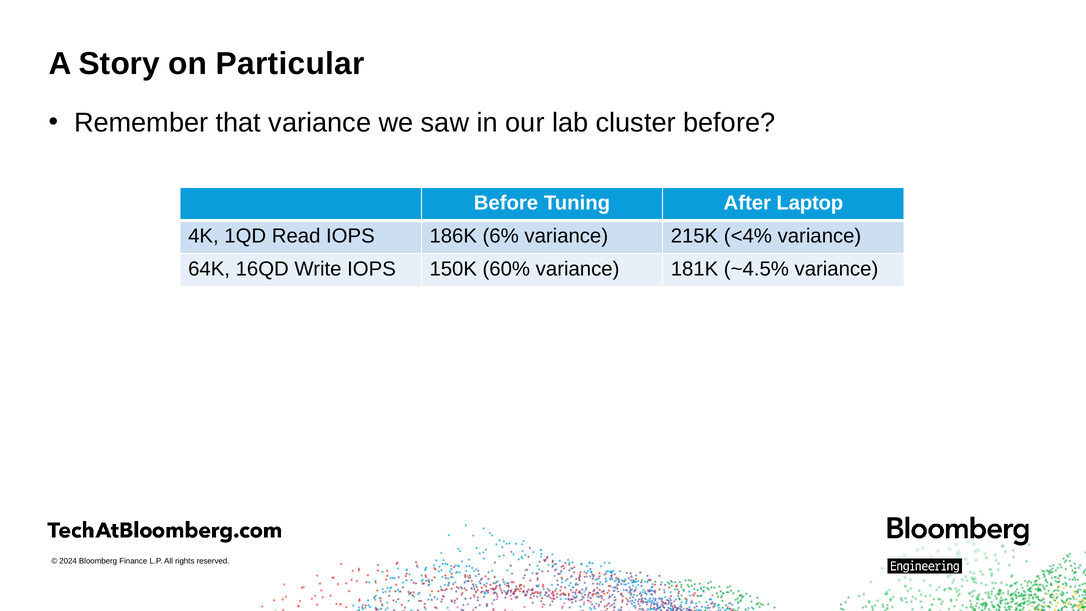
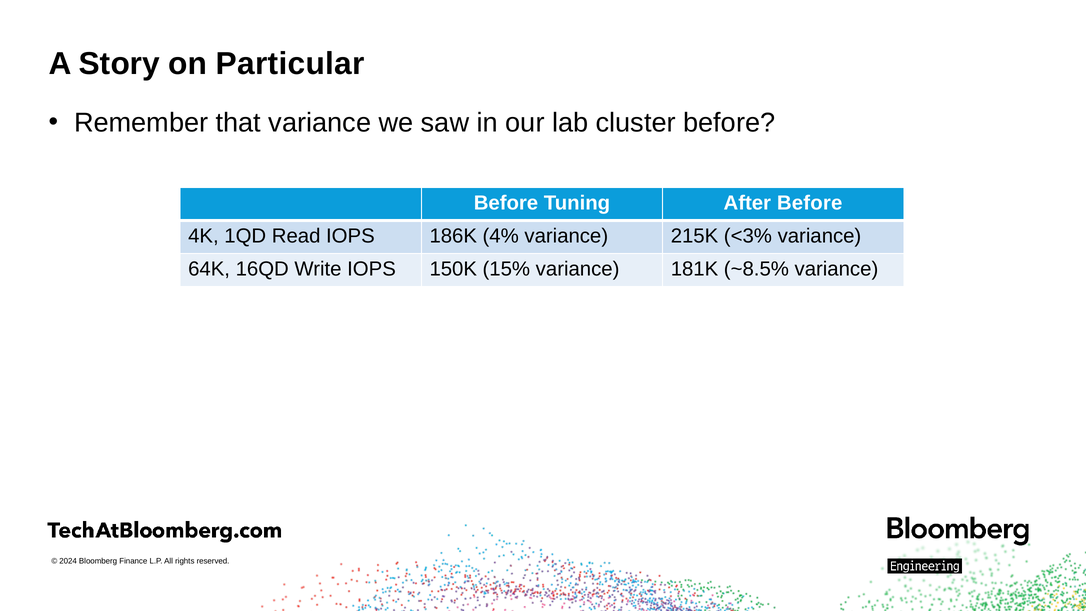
After Laptop: Laptop -> Before (810, 203)
6%: 6% -> 4% (501, 236)
<4%: <4% -> <3% (748, 236)
60%: 60% -> 15% (506, 269)
~4.5%: ~4.5% -> ~8.5% (756, 269)
